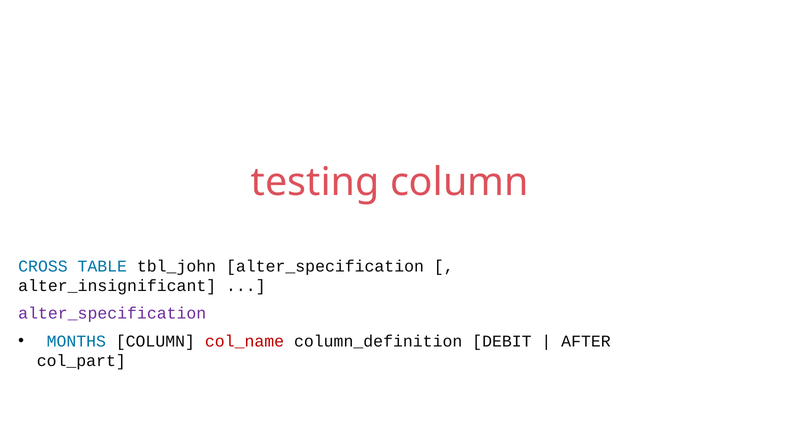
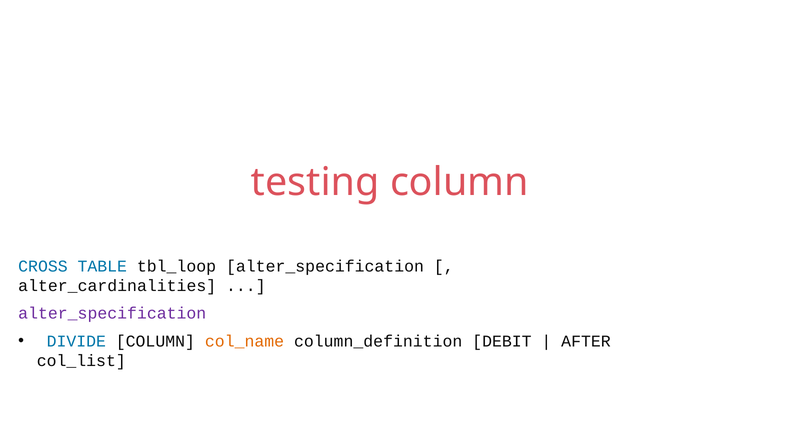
tbl_john: tbl_john -> tbl_loop (177, 266)
alter_insignificant: alter_insignificant -> alter_cardinalities (117, 286)
MONTHS: MONTHS -> DIVIDE (76, 341)
col_name colour: red -> orange (245, 341)
col_part: col_part -> col_list (81, 361)
